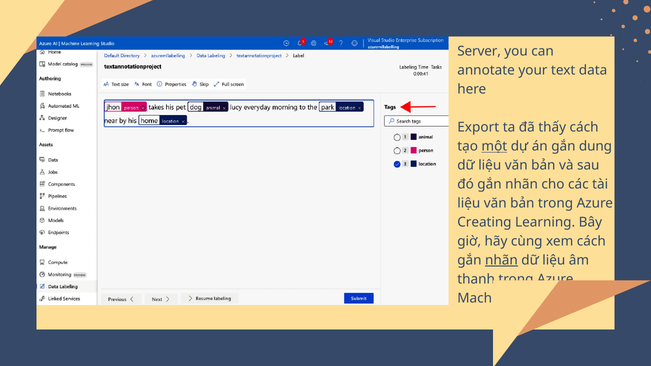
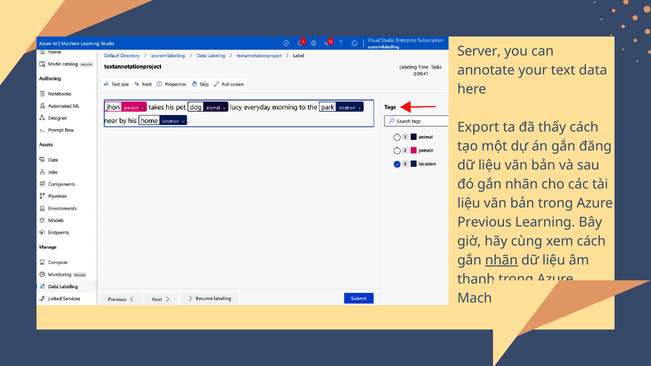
một underline: present -> none (494, 146)
dung: dung -> đăng (595, 146)
Creating: Creating -> Previous (484, 222)
